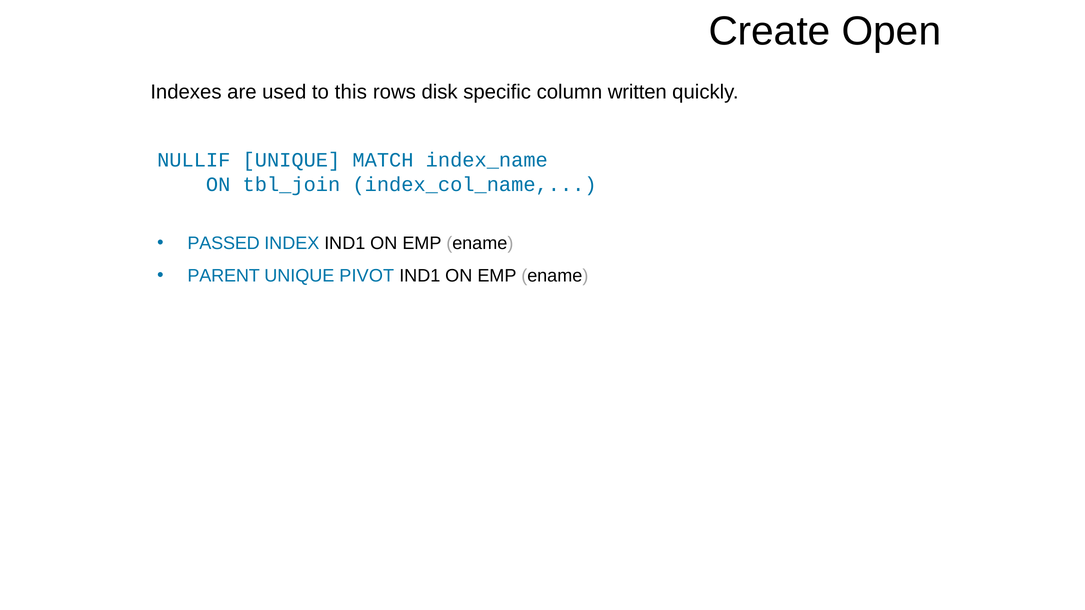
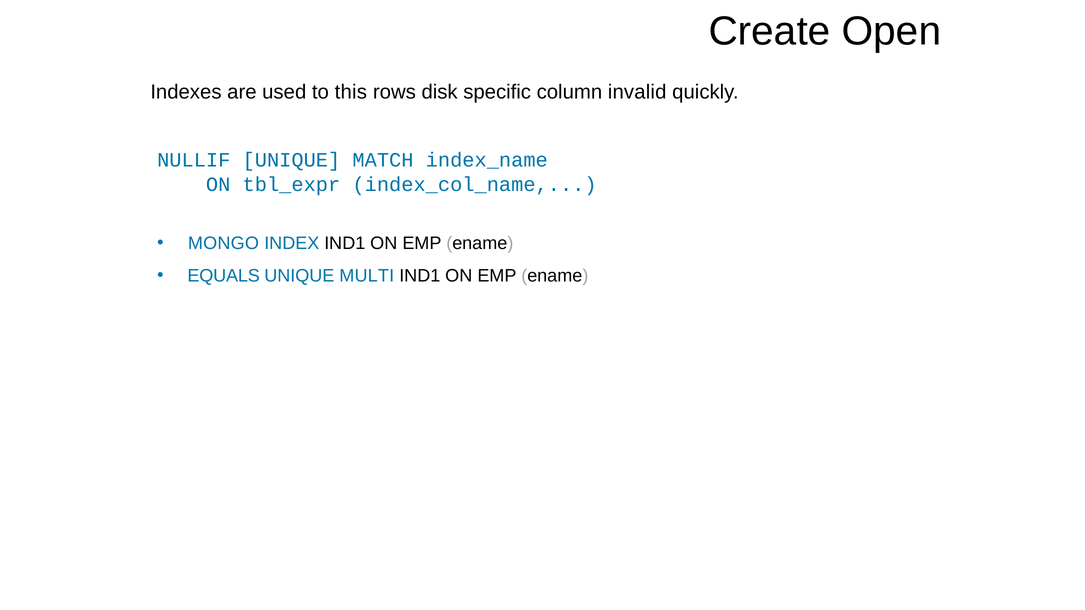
written: written -> invalid (637, 92)
tbl_join: tbl_join -> tbl_expr (291, 184)
PASSED: PASSED -> MONGO (223, 244)
PARENT: PARENT -> EQUALS (224, 276)
PIVOT: PIVOT -> MULTI (367, 276)
